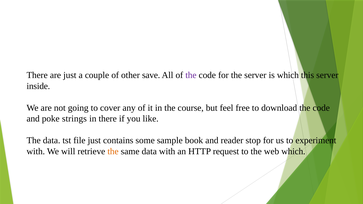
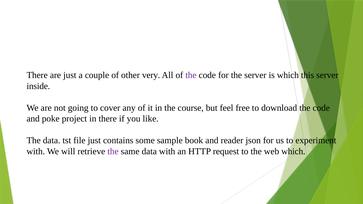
save: save -> very (151, 75)
strings: strings -> project (74, 119)
stop: stop -> json (253, 141)
the colour: orange -> purple (113, 152)
